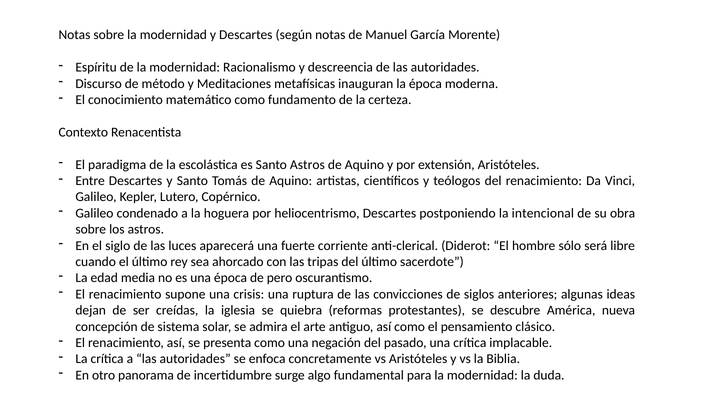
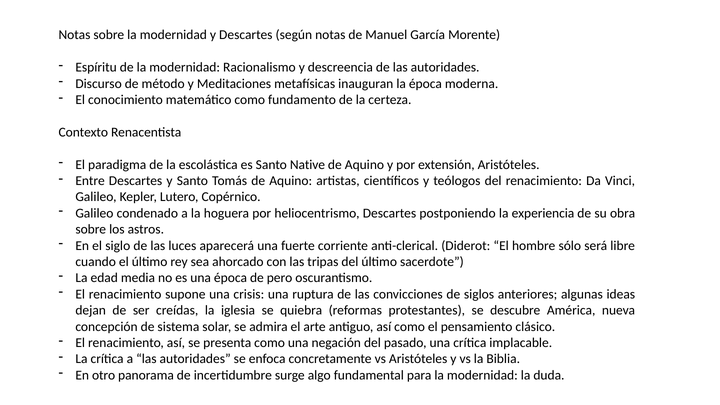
Santo Astros: Astros -> Native (307, 165)
intencional: intencional -> experiencia (543, 213)
